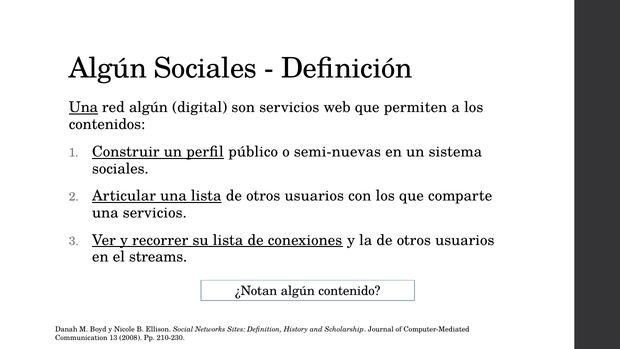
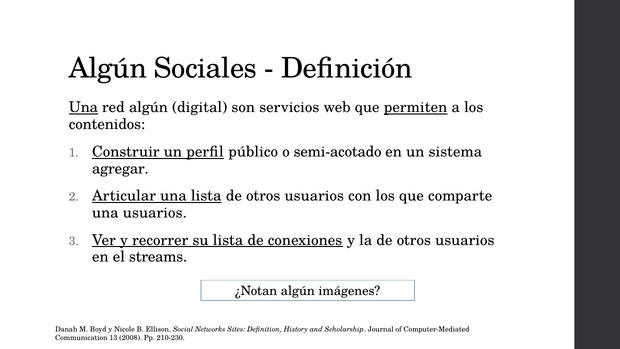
permiten underline: none -> present (416, 107)
semi-nuevas: semi-nuevas -> semi-acotado (338, 152)
sociales: sociales -> agregar (120, 169)
una servicios: servicios -> usuarios (155, 213)
contenido: contenido -> imágenes (349, 291)
